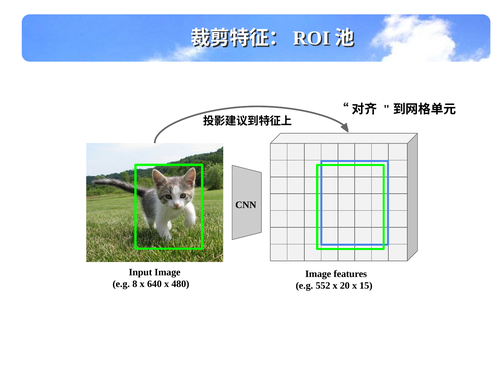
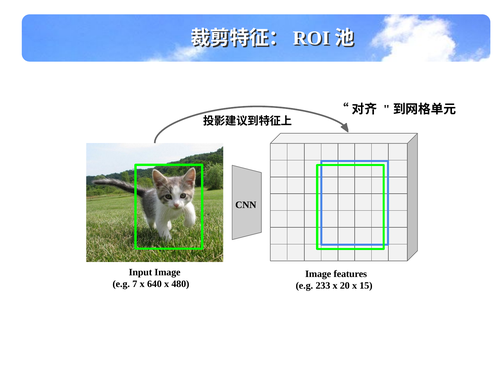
8: 8 -> 7 (135, 284)
552: 552 -> 233 (323, 286)
